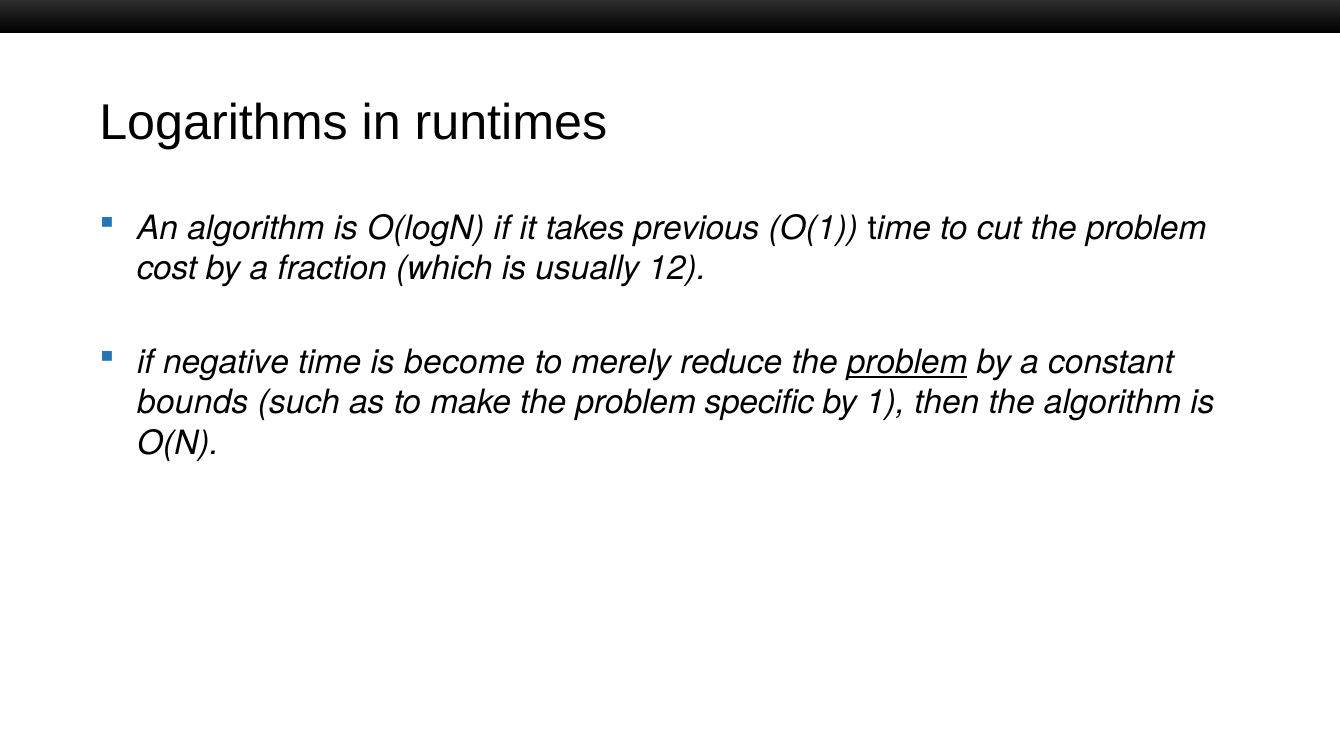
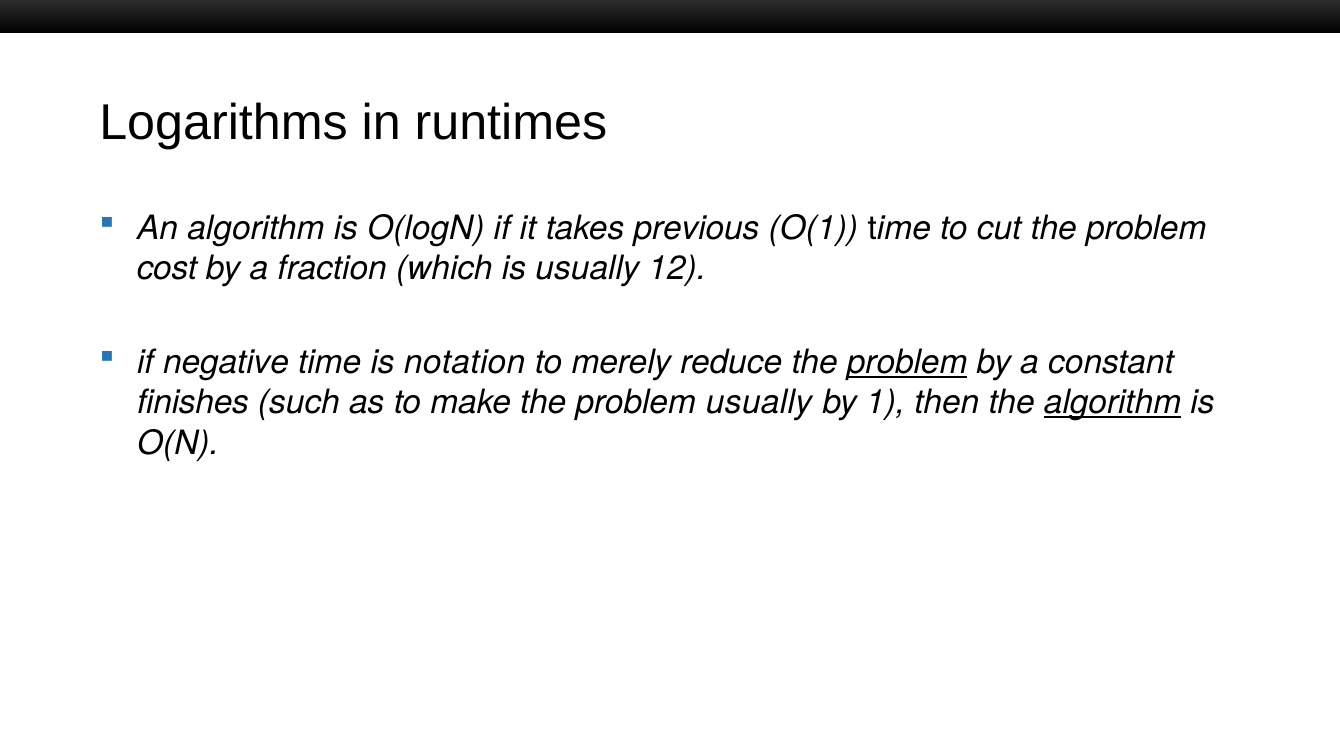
become: become -> notation (465, 362)
bounds: bounds -> finishes (193, 403)
problem specific: specific -> usually (759, 403)
algorithm underline: none -> present (1113, 403)
